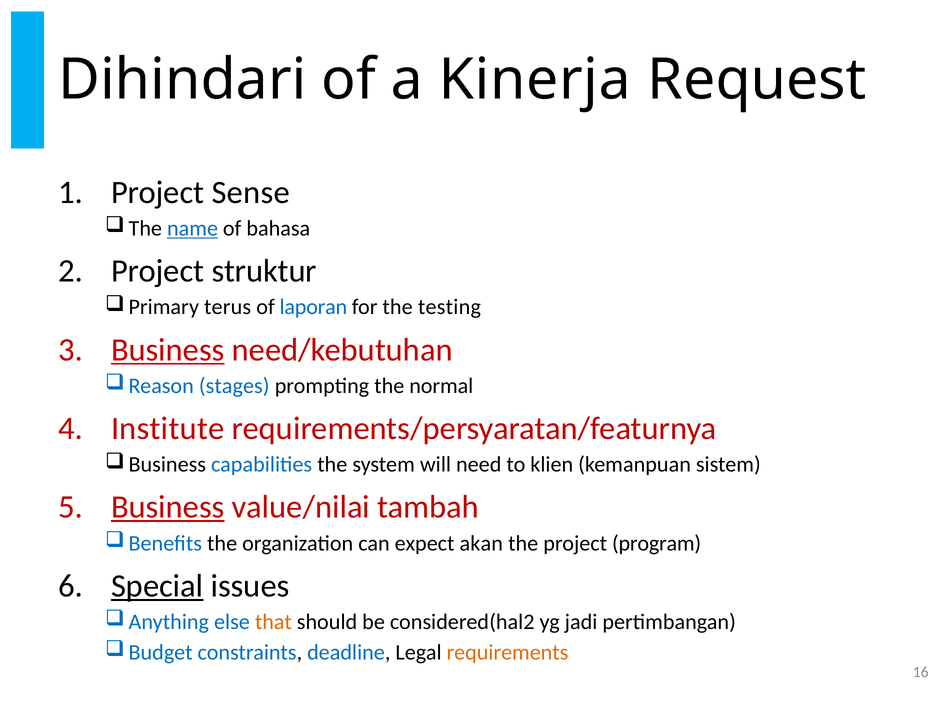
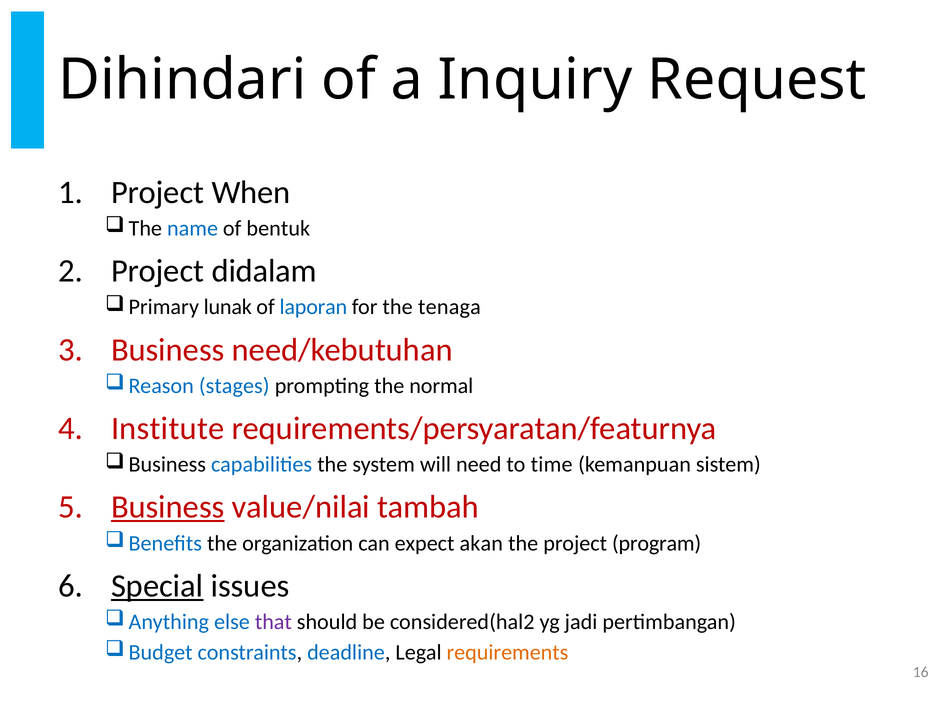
Kinerja: Kinerja -> Inquiry (535, 80)
Sense: Sense -> When (251, 192)
name underline: present -> none (193, 228)
bahasa: bahasa -> bentuk (278, 228)
struktur: struktur -> didalam (264, 271)
terus: terus -> lunak (228, 307)
testing: testing -> tenaga (449, 307)
Business underline: present -> none (168, 349)
klien: klien -> time (552, 464)
that colour: orange -> purple (273, 621)
